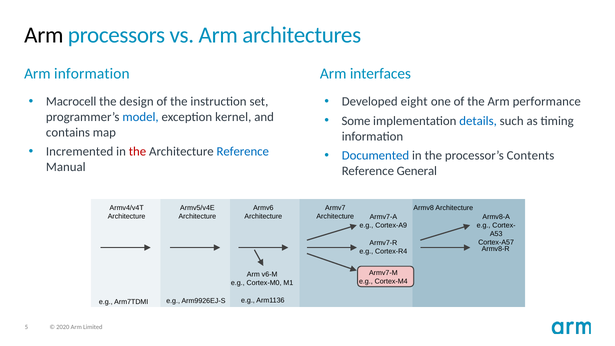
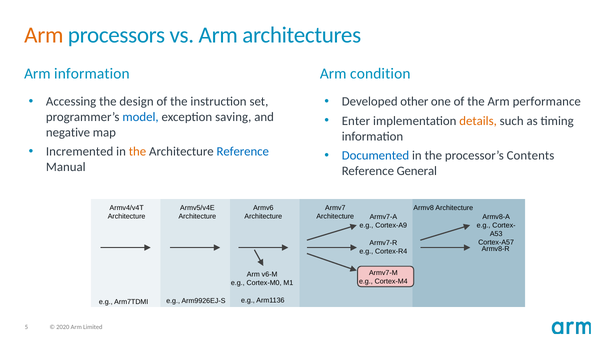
Arm colour: black -> orange (44, 35)
interfaces: interfaces -> condition (380, 74)
Macrocell: Macrocell -> Accessing (71, 102)
eight: eight -> other (414, 102)
kernel: kernel -> saving (233, 117)
Some: Some -> Enter (356, 121)
details colour: blue -> orange (478, 121)
contains: contains -> negative (68, 132)
the colour: red -> orange (138, 152)
